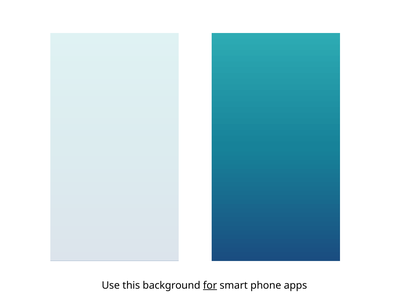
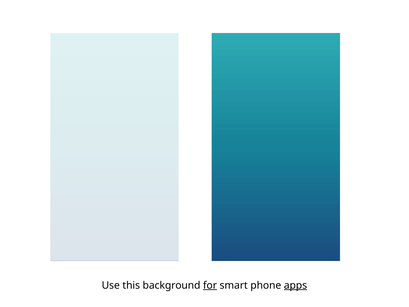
apps underline: none -> present (295, 285)
